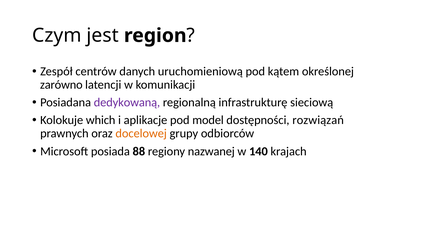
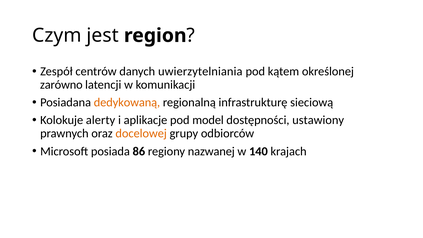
uruchomieniową: uruchomieniową -> uwierzytelniania (200, 71)
dedykowaną colour: purple -> orange (127, 103)
which: which -> alerty (101, 120)
rozwiązań: rozwiązań -> ustawiony (318, 120)
88: 88 -> 86 (139, 151)
